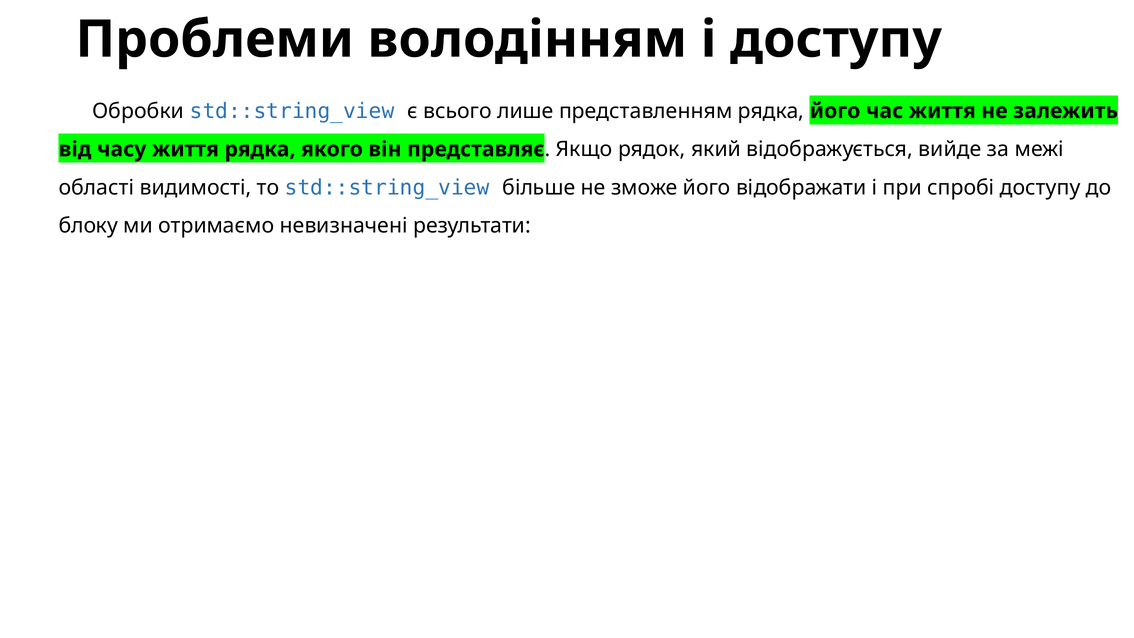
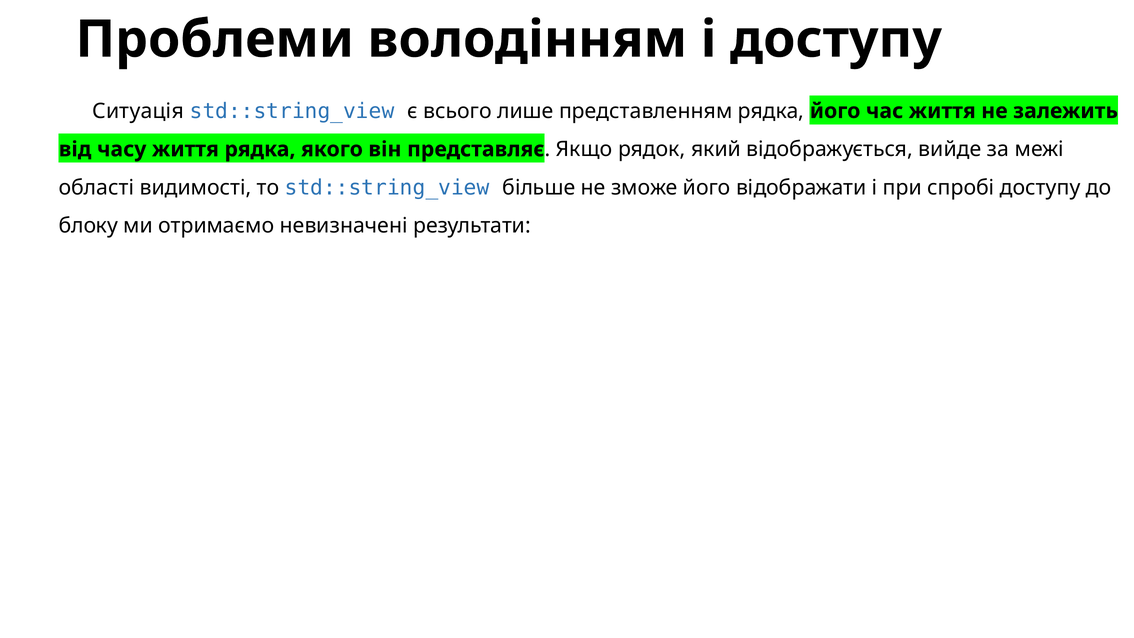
Обробки: Обробки -> Ситуація (138, 111)
